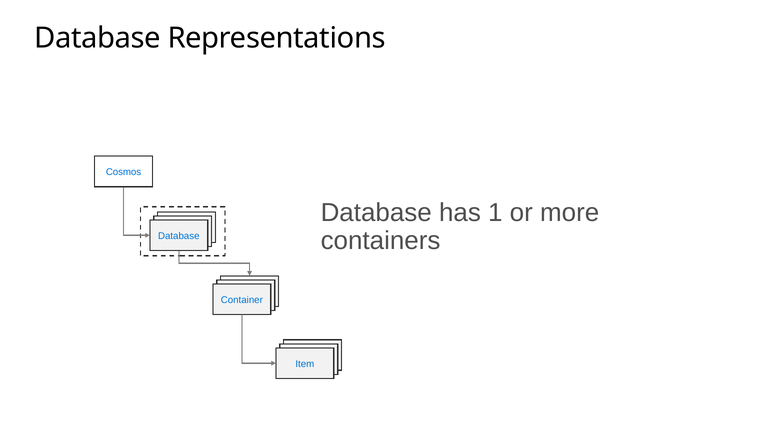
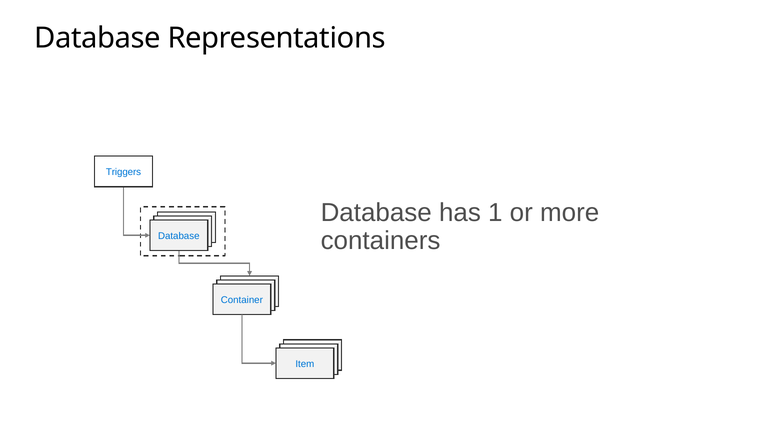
Cosmos: Cosmos -> Triggers (124, 172)
